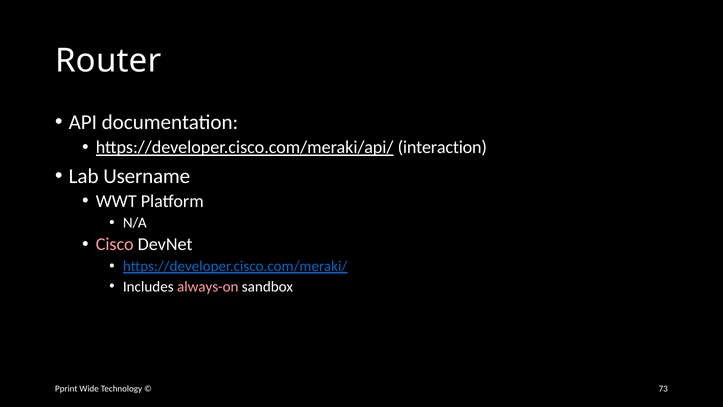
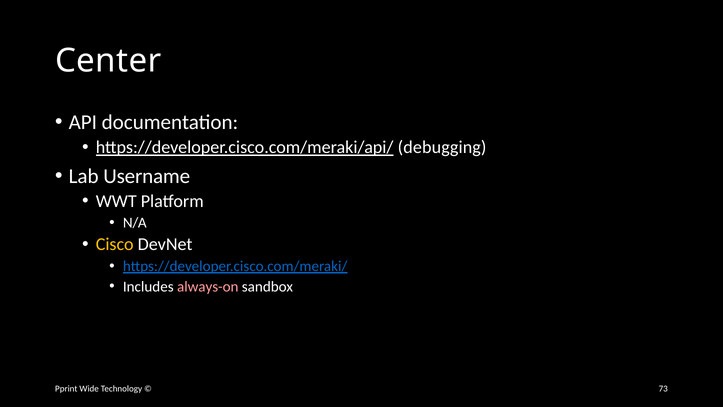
Router: Router -> Center (108, 61)
interaction: interaction -> debugging (442, 147)
Cisco colour: pink -> yellow (115, 244)
